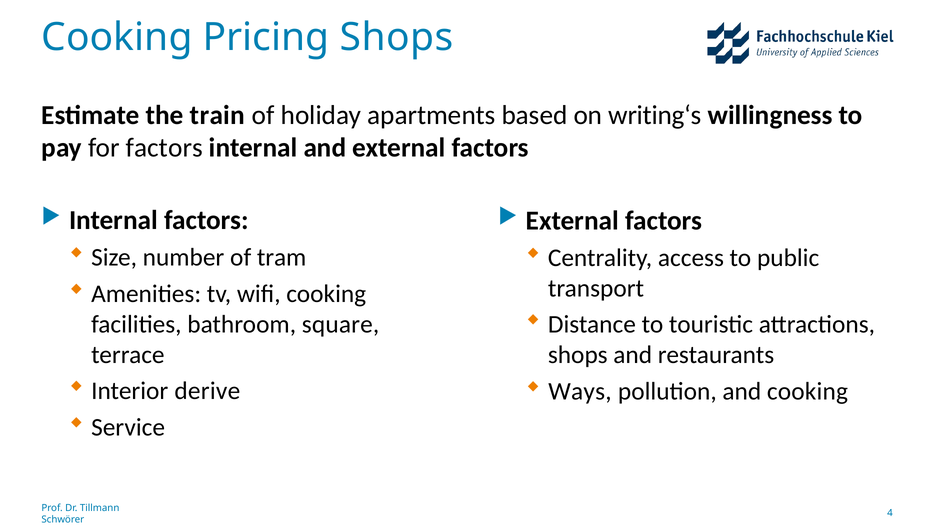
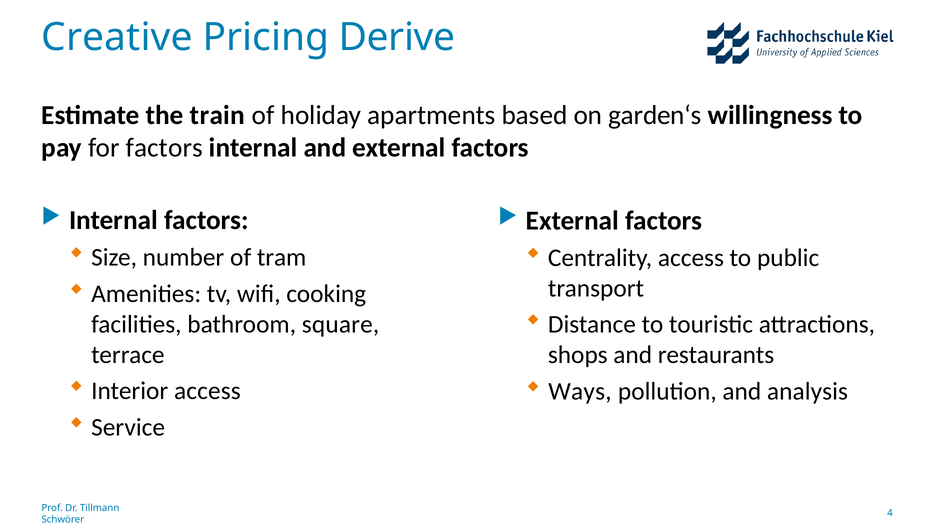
Cooking: Cooking -> Creative (117, 37)
Pricing Shops: Shops -> Derive (397, 37)
writing‘s: writing‘s -> garden‘s (655, 115)
Interior derive: derive -> access (207, 391)
and cooking: cooking -> analysis (807, 391)
